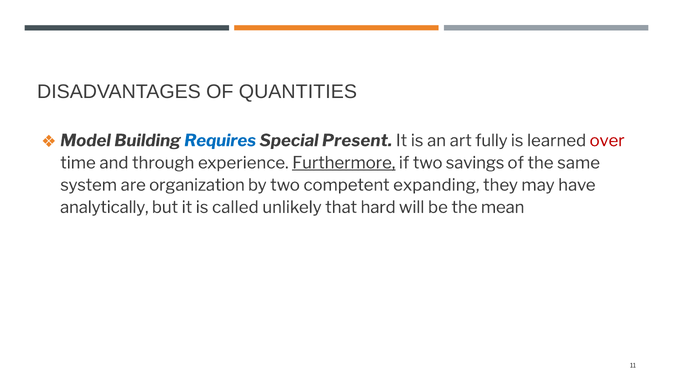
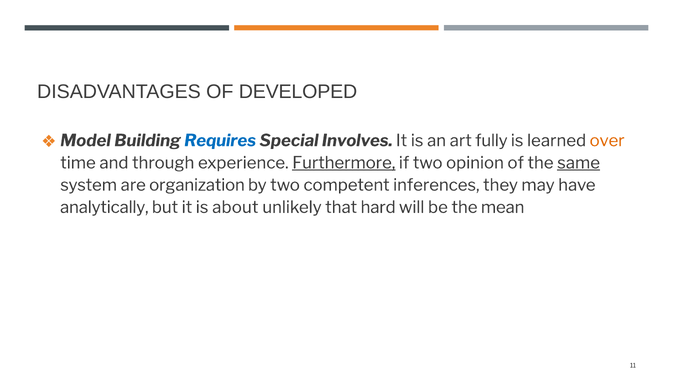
QUANTITIES: QUANTITIES -> DEVELOPED (298, 91)
Present: Present -> Involves (357, 140)
over colour: red -> orange (607, 140)
savings: savings -> opinion (475, 163)
same underline: none -> present (579, 163)
expanding: expanding -> inferences (436, 185)
called: called -> about (235, 207)
